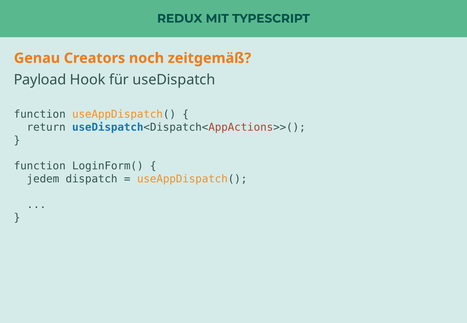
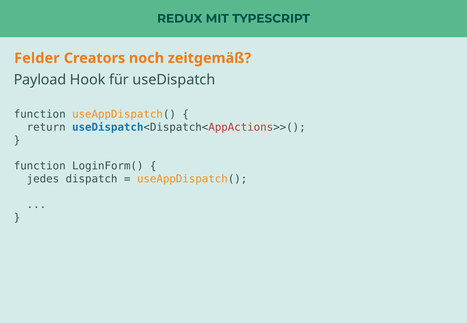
Genau: Genau -> Felder (37, 58)
jedem: jedem -> jedes (43, 179)
